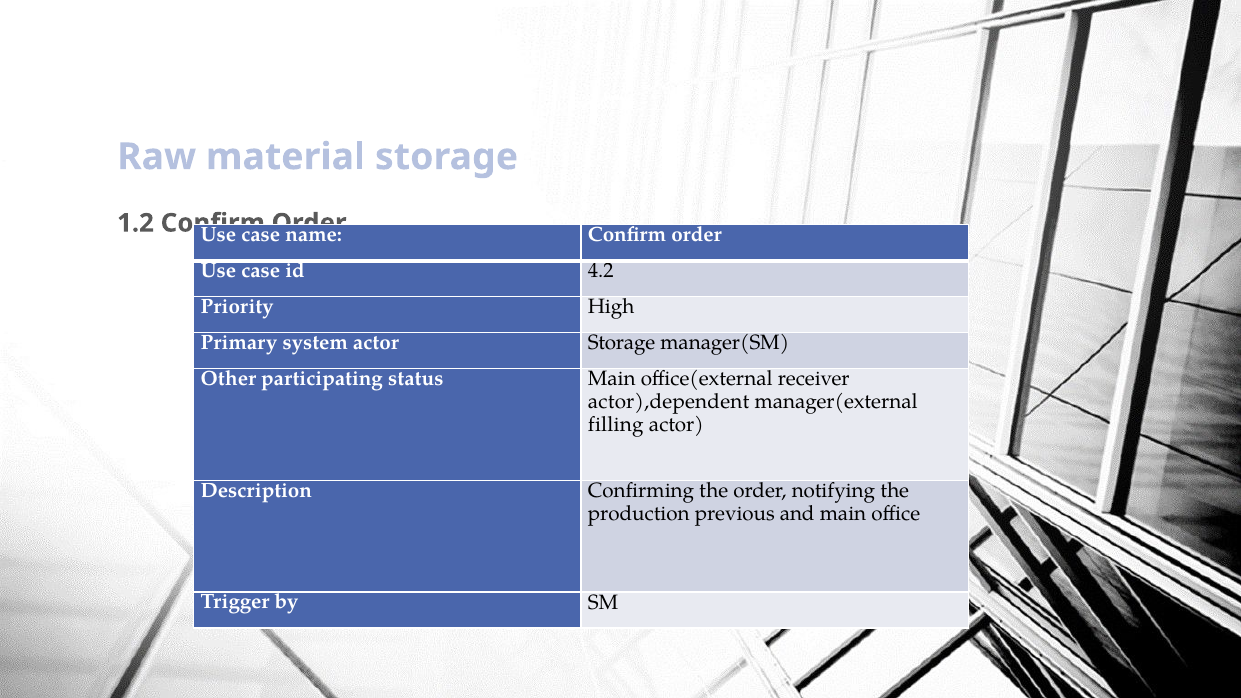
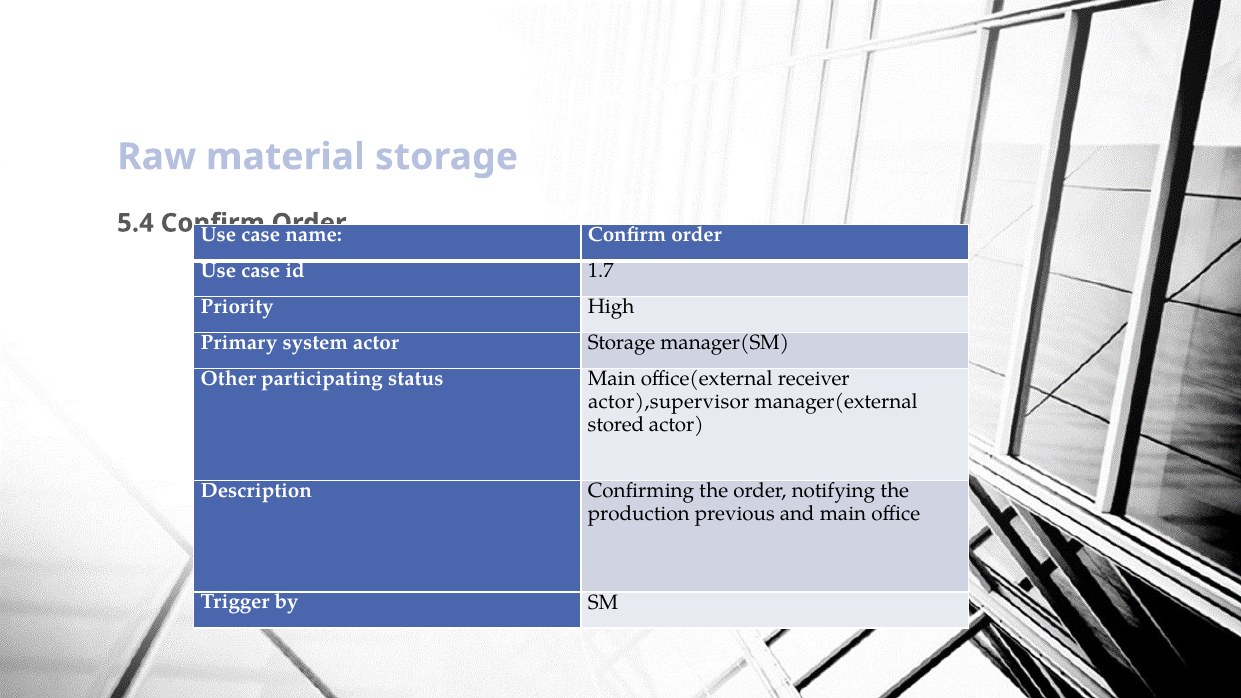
1.2: 1.2 -> 5.4 (135, 223)
4.2: 4.2 -> 1.7 (601, 271)
actor),dependent: actor),dependent -> actor),supervisor (669, 402)
filling: filling -> stored (616, 425)
